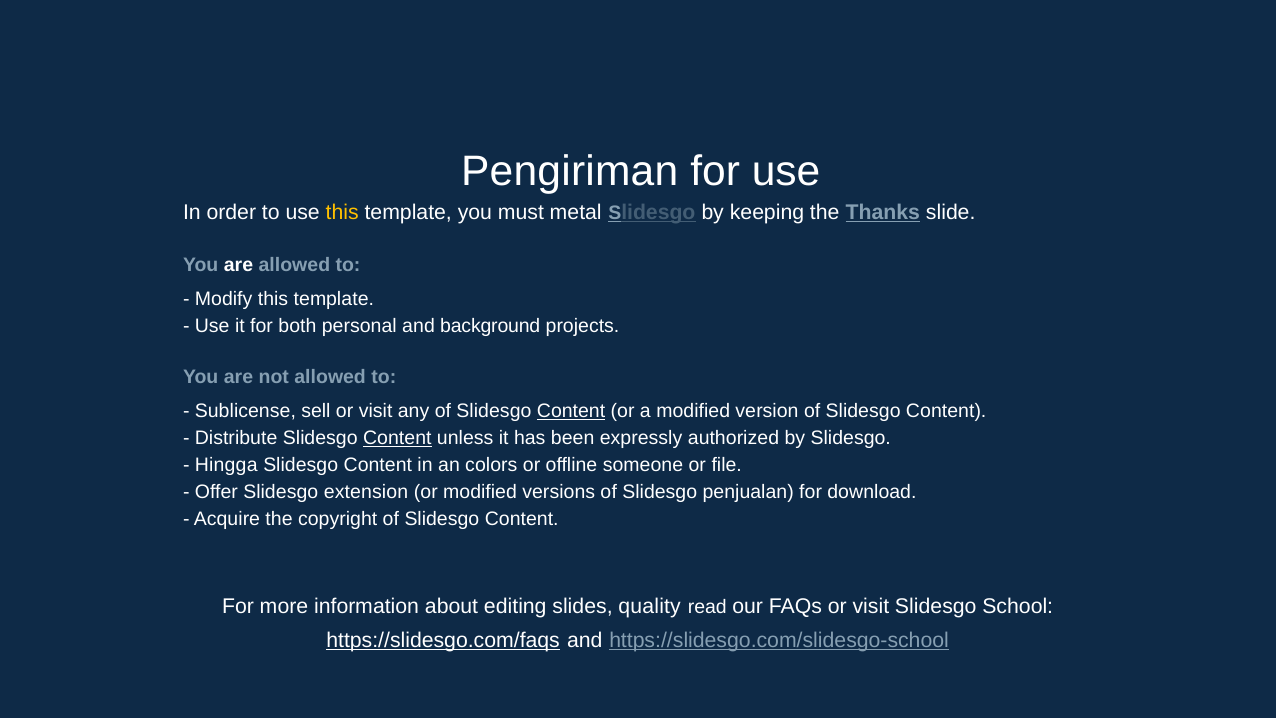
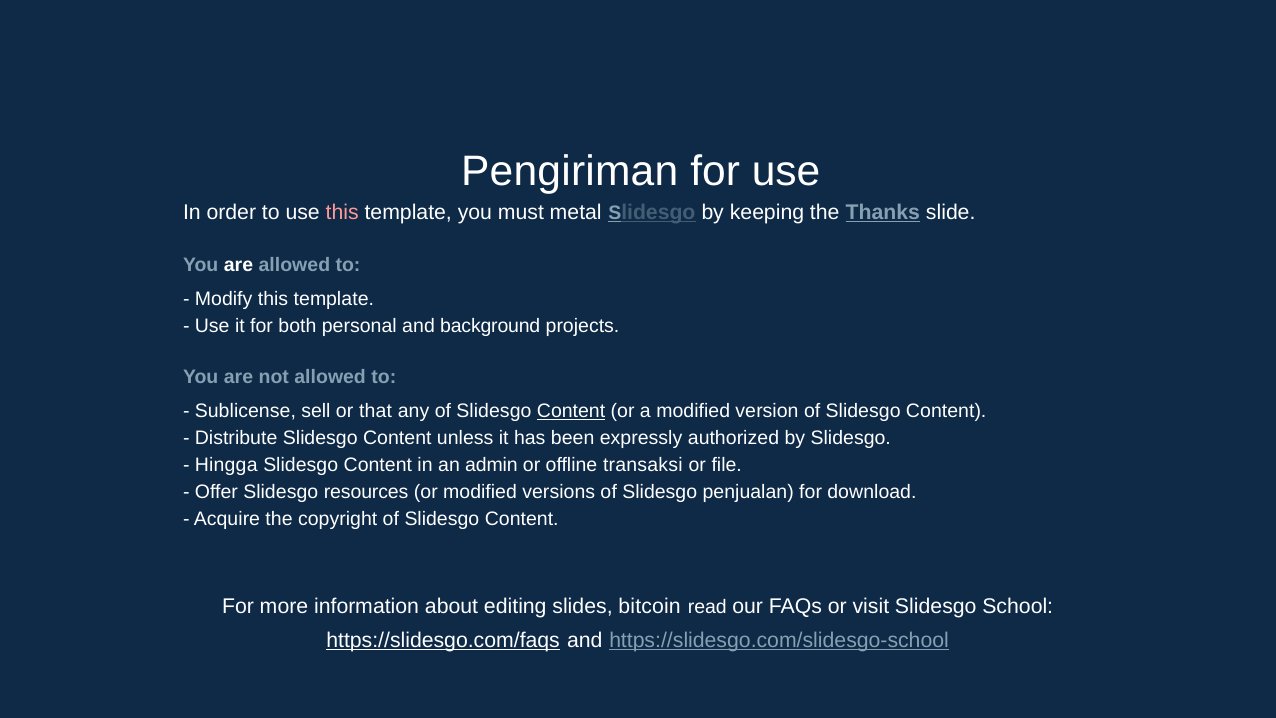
this colour: yellow -> pink (342, 212)
sell or visit: visit -> that (376, 411)
Content underline: present -> none (397, 438)
colors: colors -> admin (491, 465)
someone: someone -> transaksi (643, 465)
extension: extension -> resources (366, 492)
quality: quality -> bitcoin (650, 606)
